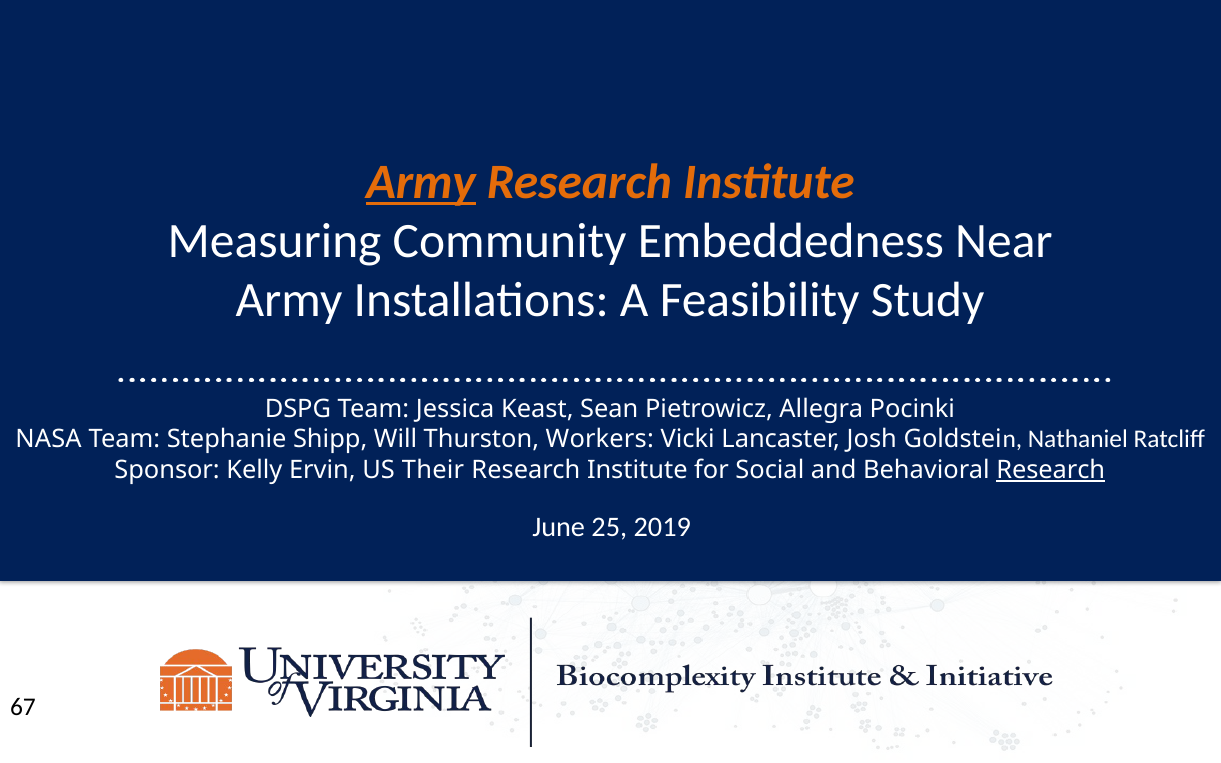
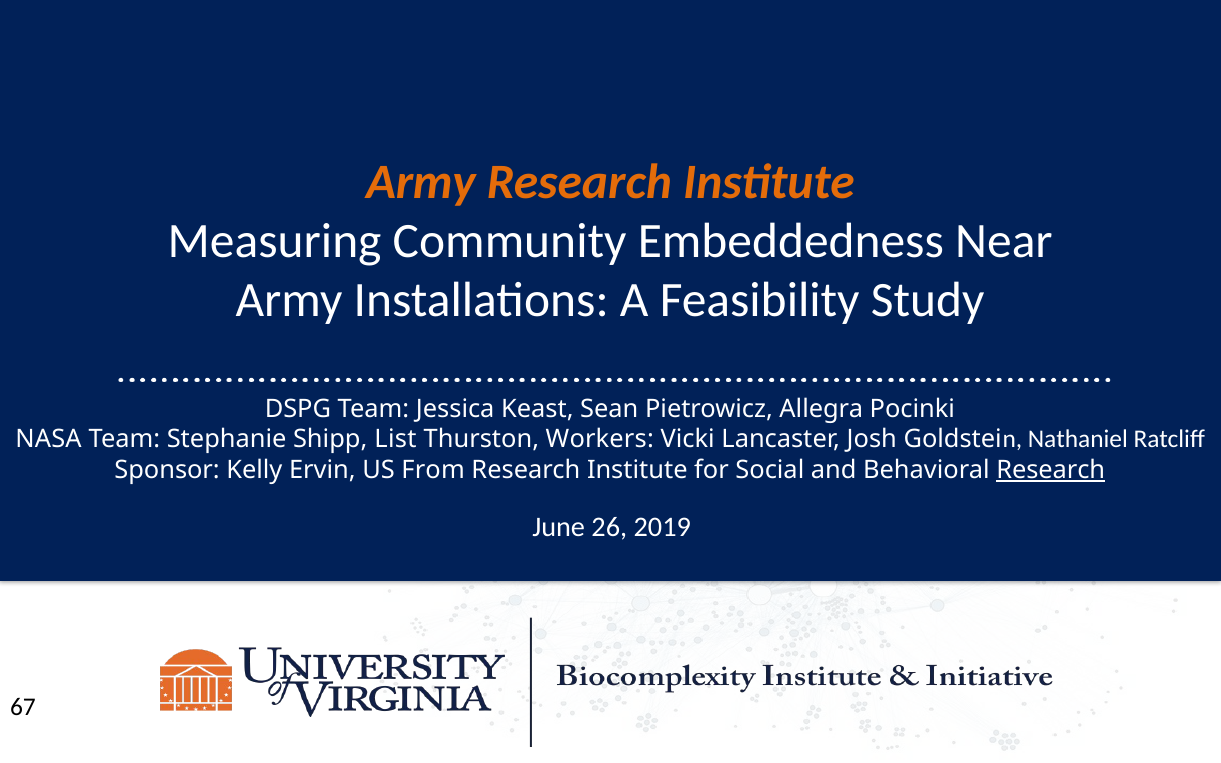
Army underline: present -> none (421, 182)
Will: Will -> List (395, 439)
Their: Their -> From (433, 470)
25: 25 -> 26 (609, 527)
